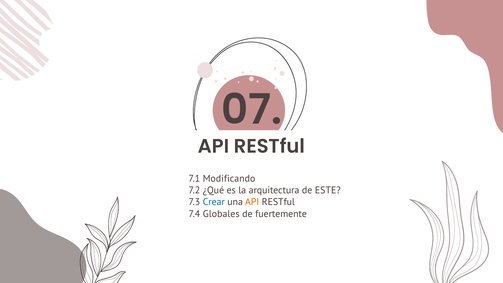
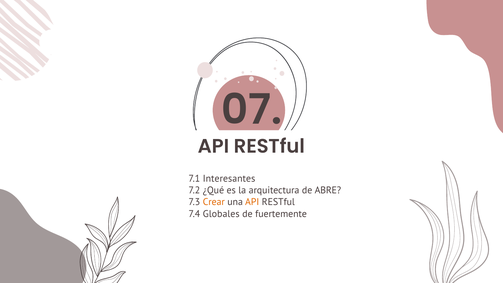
Modificando: Modificando -> Interesantes (229, 179)
ESTE: ESTE -> ABRE (328, 190)
Crear colour: blue -> orange (214, 202)
